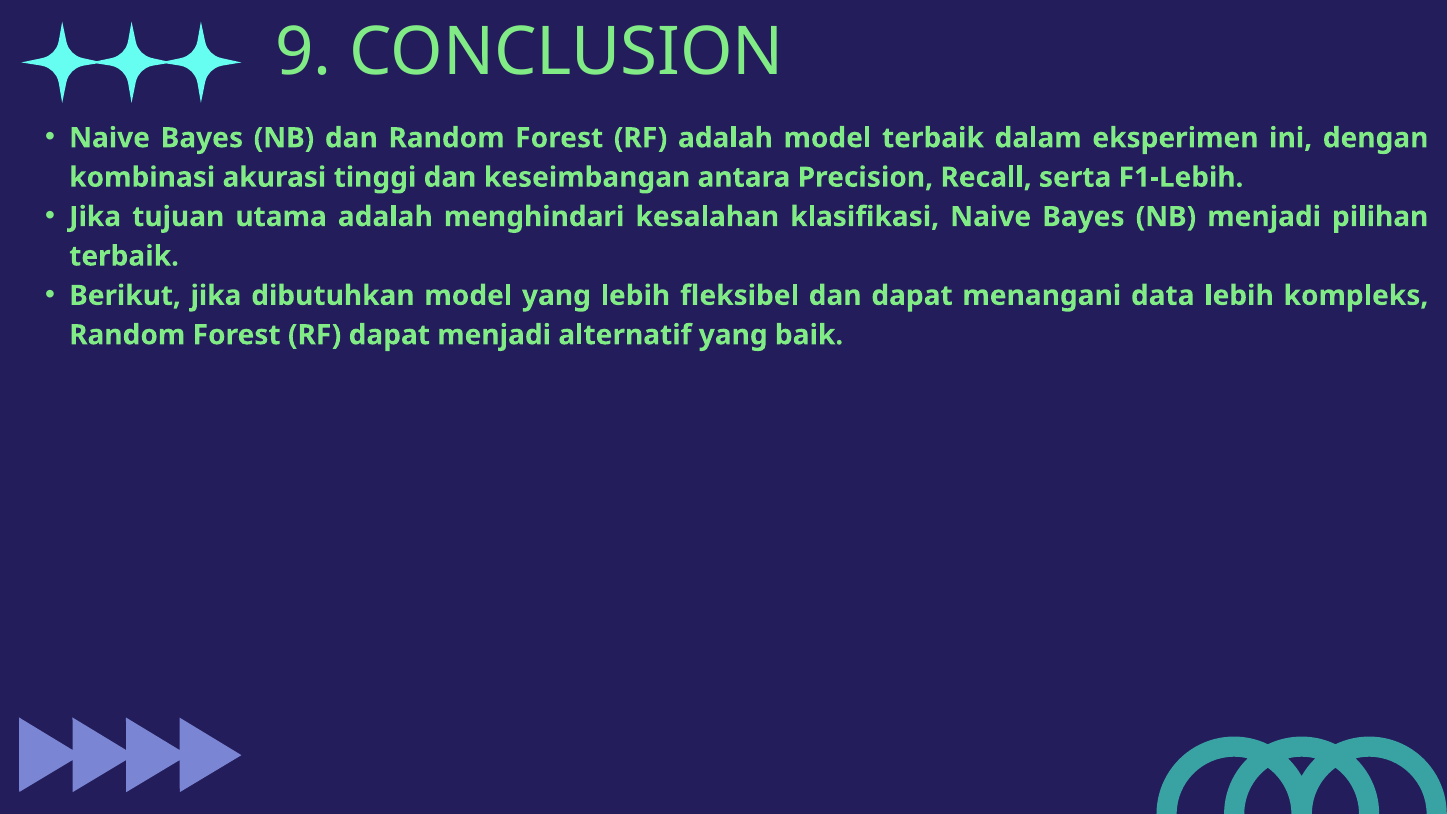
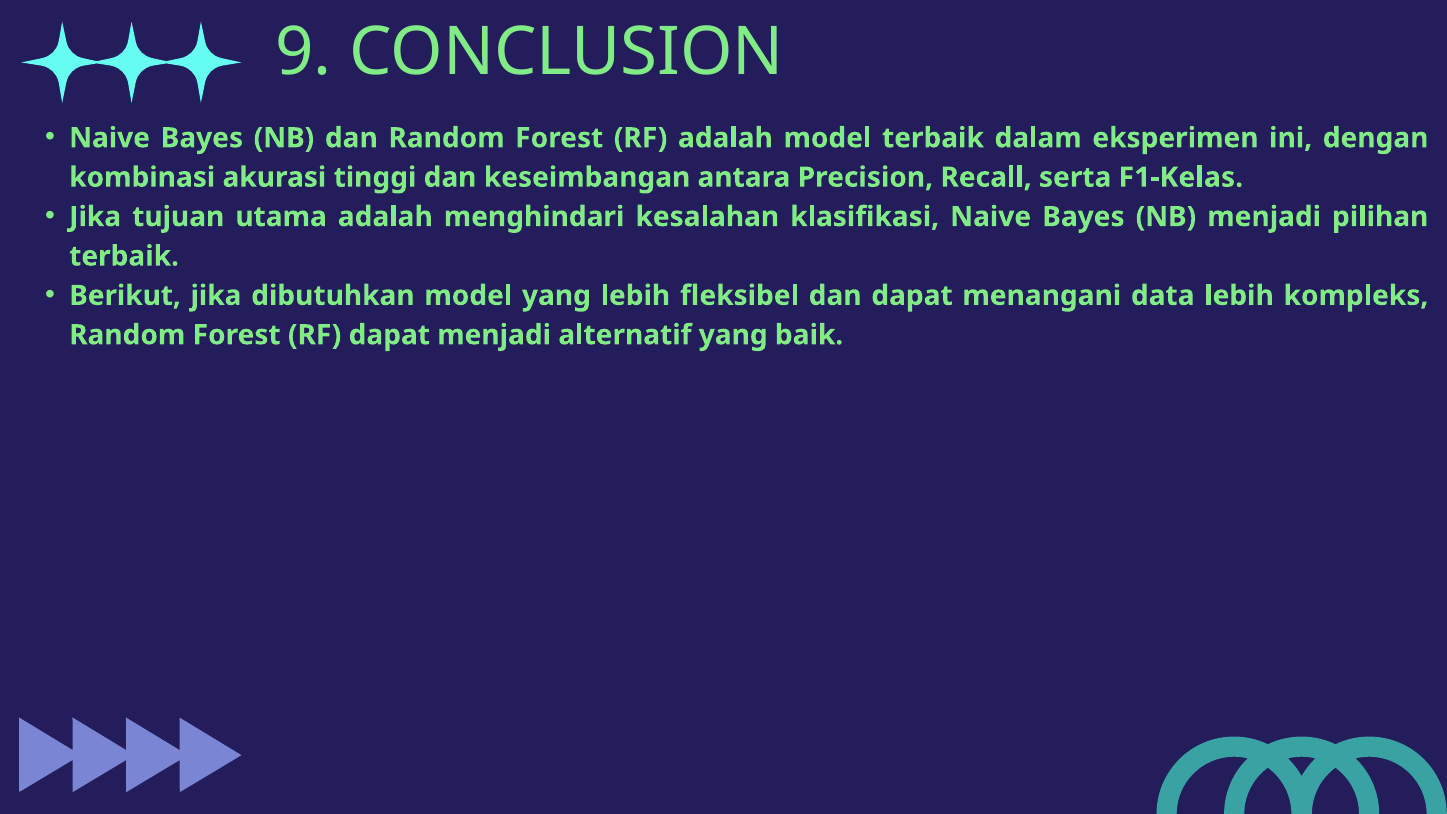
F1-Lebih: F1-Lebih -> F1-Kelas (1181, 177)
